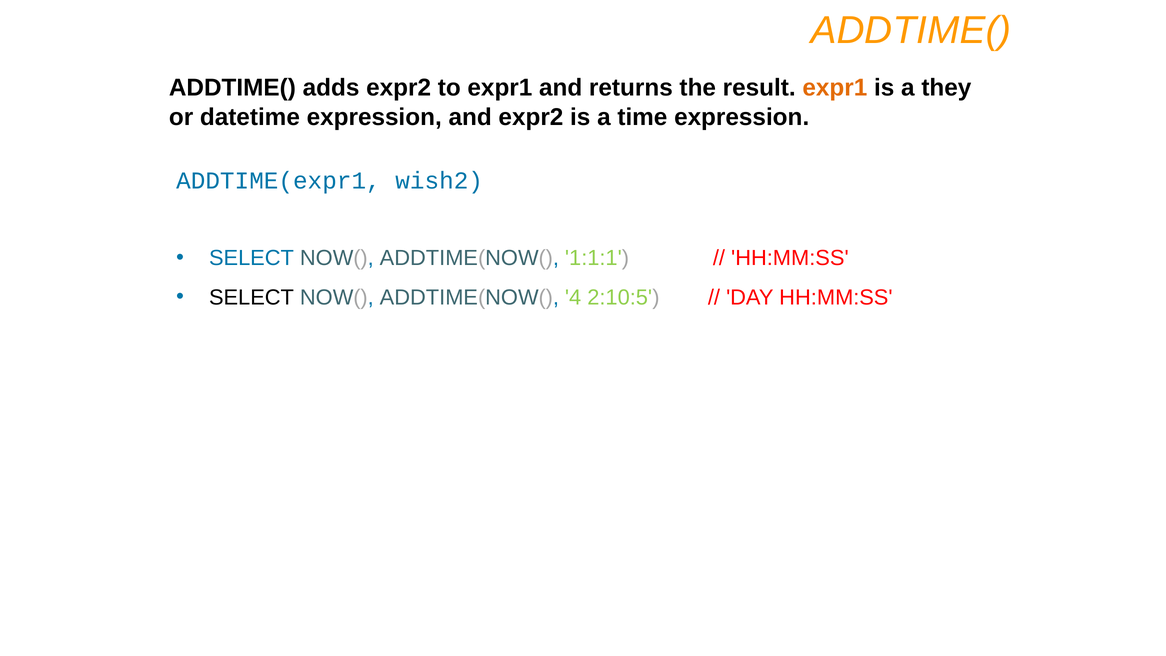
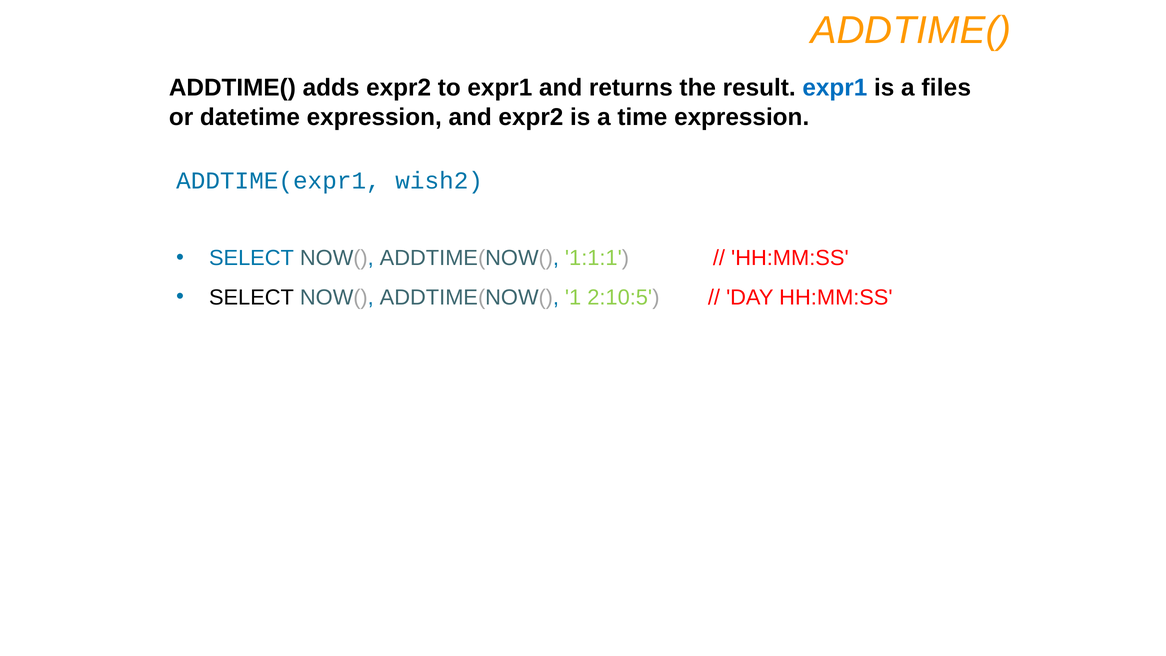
expr1 colour: orange -> blue (835, 88)
they: they -> files (946, 88)
4: 4 -> 1 (573, 297)
